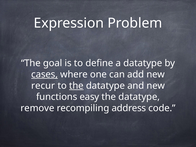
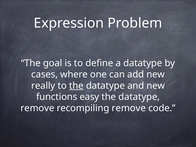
cases underline: present -> none (45, 74)
recur: recur -> really (43, 86)
recompiling address: address -> remove (129, 108)
